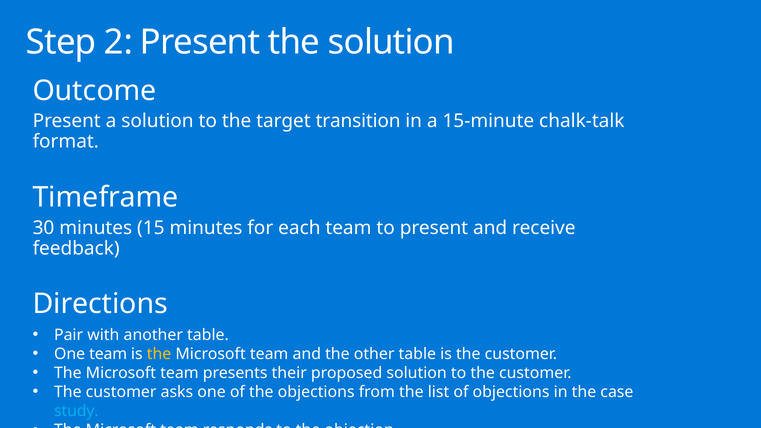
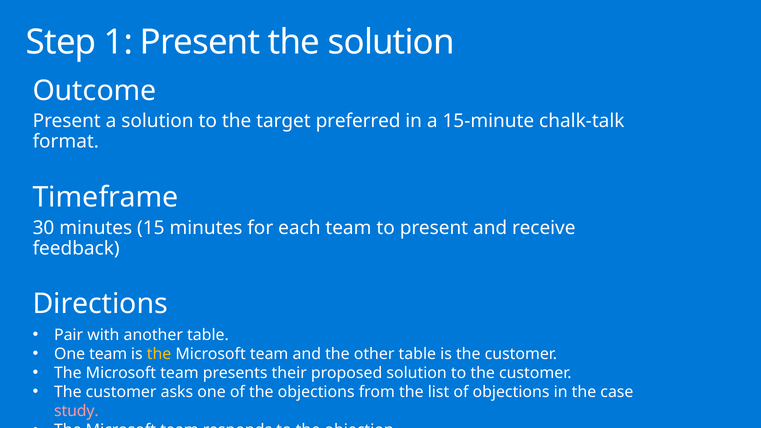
2: 2 -> 1 (118, 42)
transition: transition -> preferred (358, 121)
study colour: light blue -> pink (76, 411)
